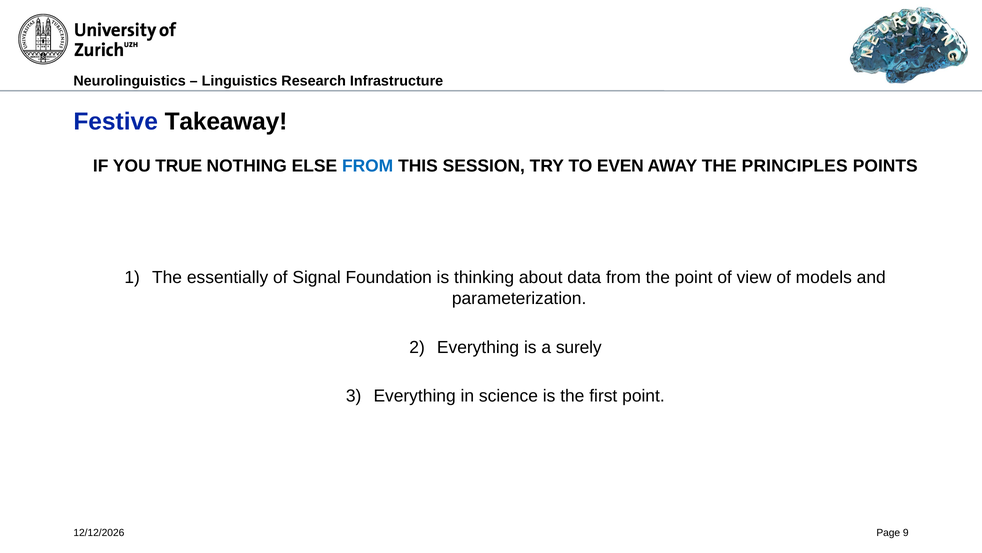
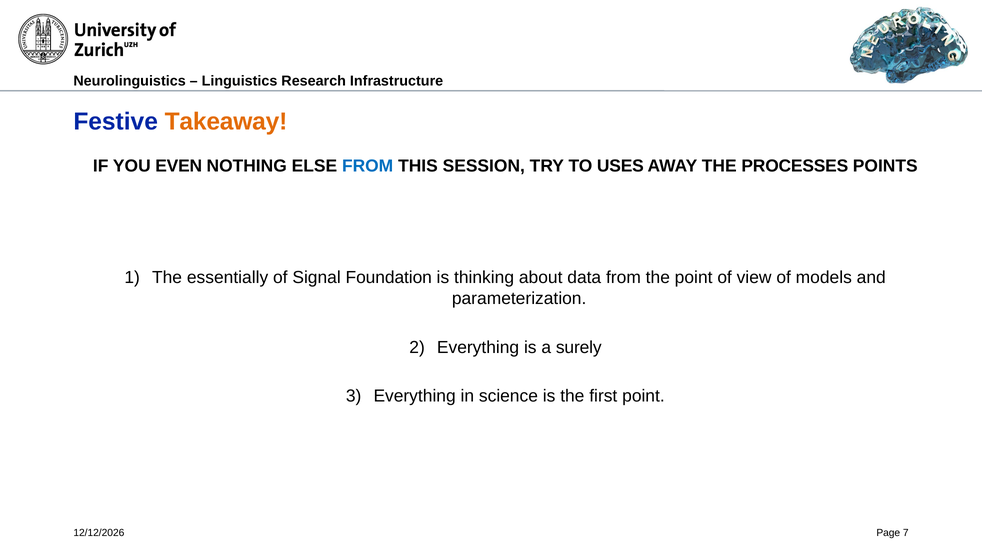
Takeaway colour: black -> orange (226, 122)
TRUE: TRUE -> EVEN (179, 166)
EVEN: EVEN -> USES (620, 166)
PRINCIPLES: PRINCIPLES -> PROCESSES (795, 166)
9: 9 -> 7 (906, 532)
